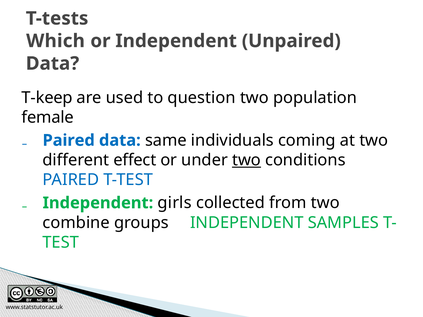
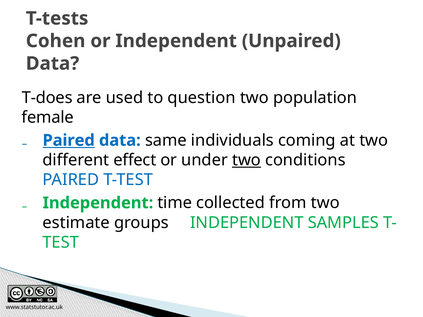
Which: Which -> Cohen (56, 41)
T-keep: T-keep -> T-does (47, 98)
Paired underline: none -> present (69, 140)
girls: girls -> time (175, 203)
combine: combine -> estimate (76, 223)
